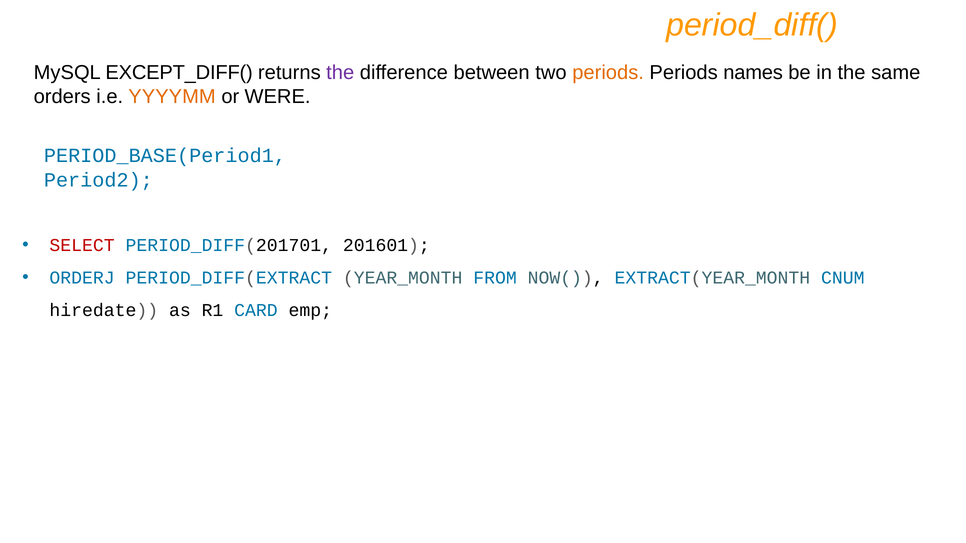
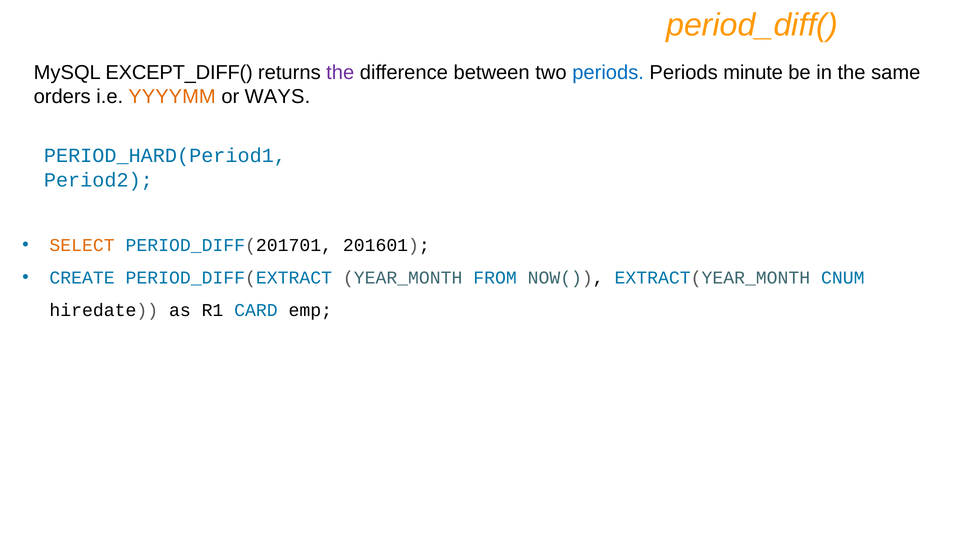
periods colour: orange -> blue (608, 73)
names: names -> minute (753, 73)
WERE: WERE -> WAYS (277, 97)
PERIOD_BASE(Period1: PERIOD_BASE(Period1 -> PERIOD_HARD(Period1 (165, 156)
SELECT colour: red -> orange (82, 245)
ORDERJ: ORDERJ -> CREATE (82, 278)
